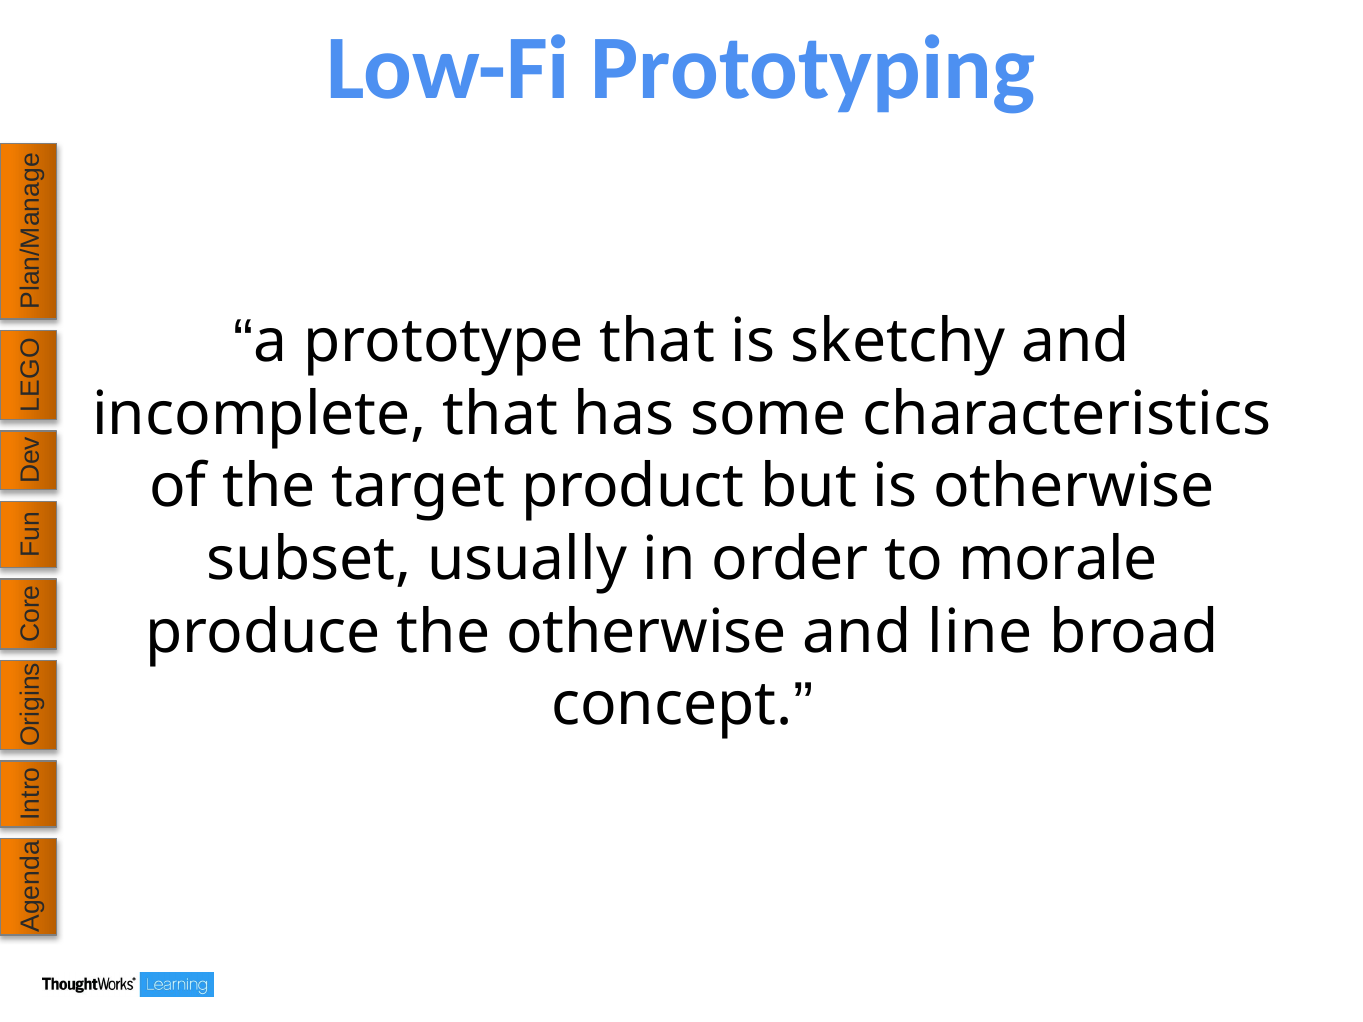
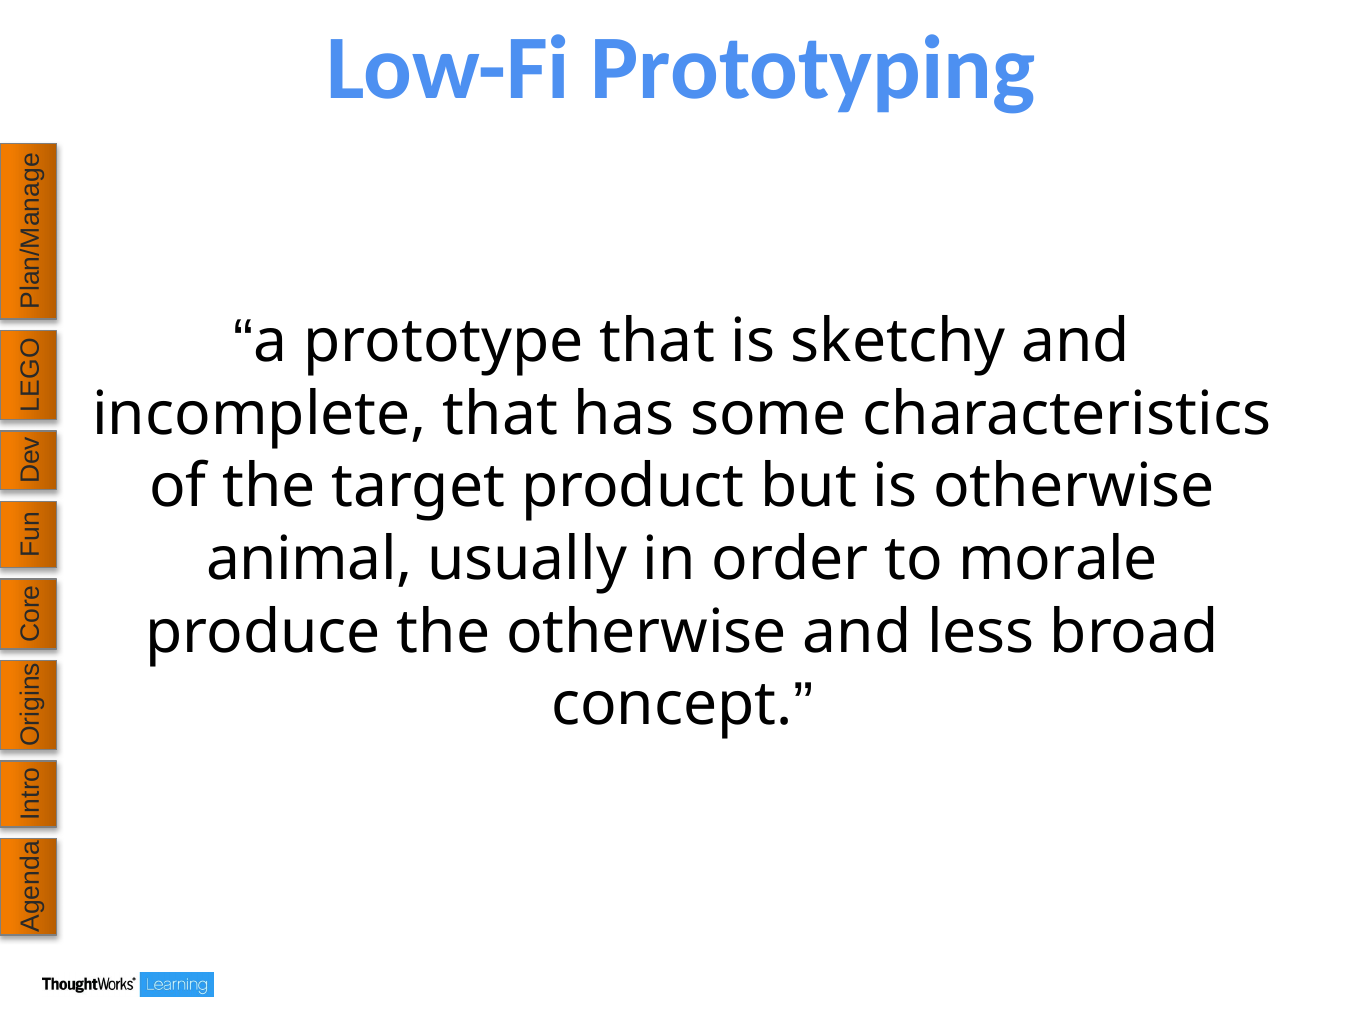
subset: subset -> animal (309, 560)
line: line -> less (981, 632)
